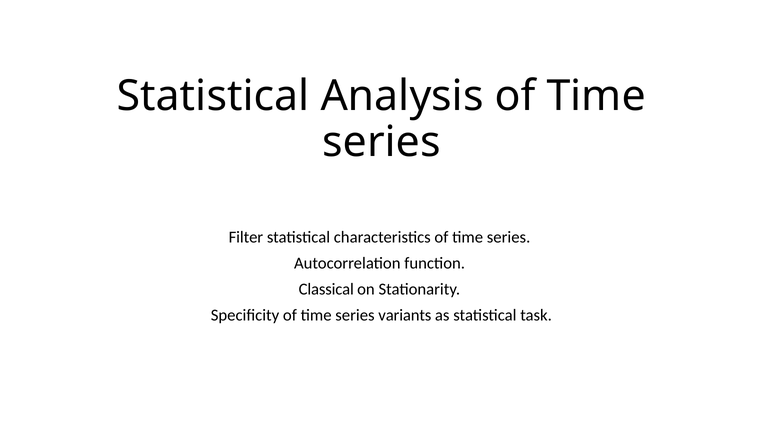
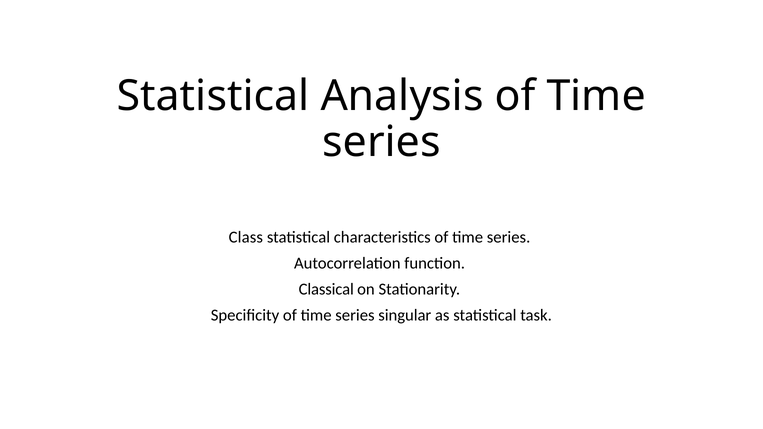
Filter: Filter -> Class (246, 237)
variants: variants -> singular (405, 315)
